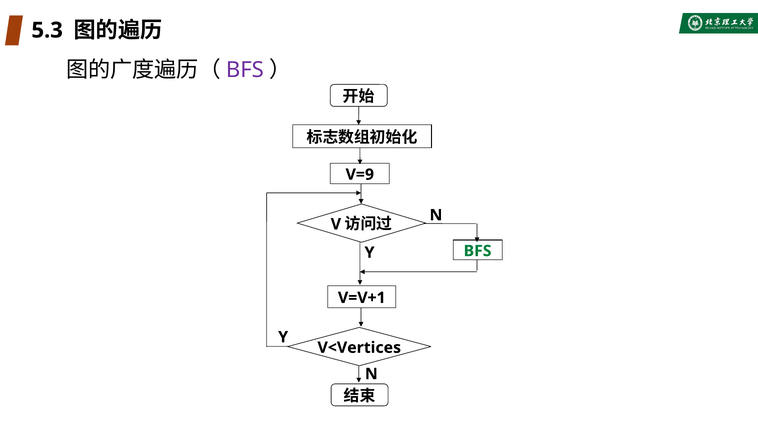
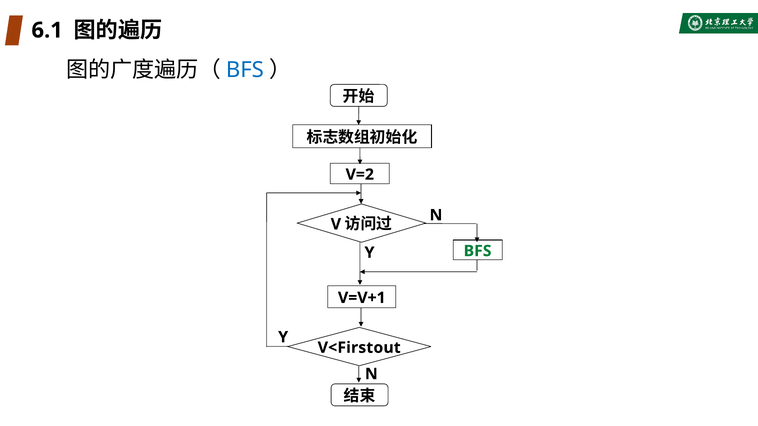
5.3: 5.3 -> 6.1 (47, 30)
BFS colour: purple -> blue (245, 70)
V=9: V=9 -> V=2 (360, 175)
V<Vertices: V<Vertices -> V<Firstout (359, 348)
